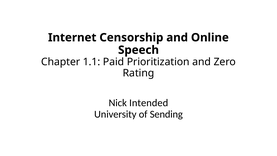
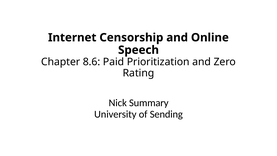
1.1: 1.1 -> 8.6 (92, 62)
Intended: Intended -> Summary (149, 103)
